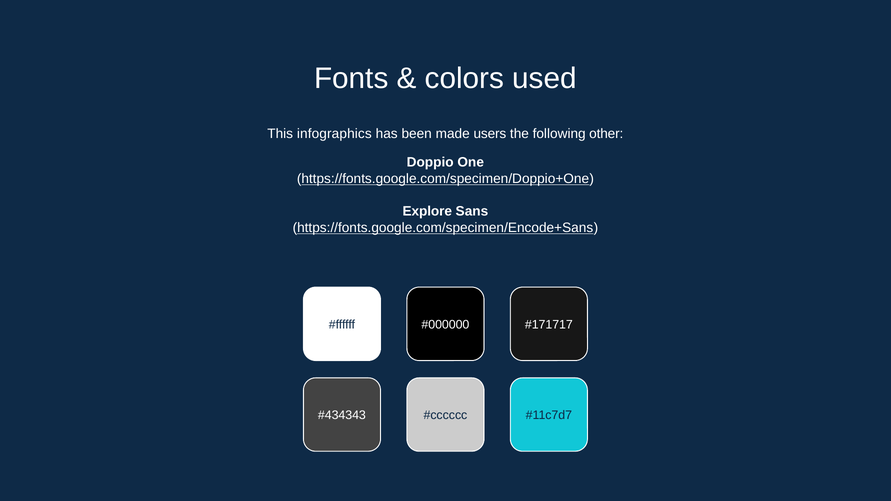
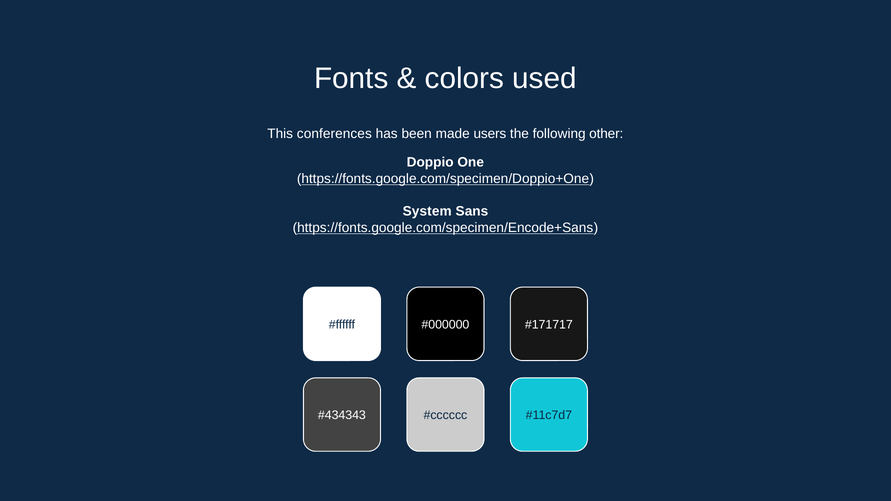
infographics: infographics -> conferences (334, 134)
Explore: Explore -> System (427, 212)
